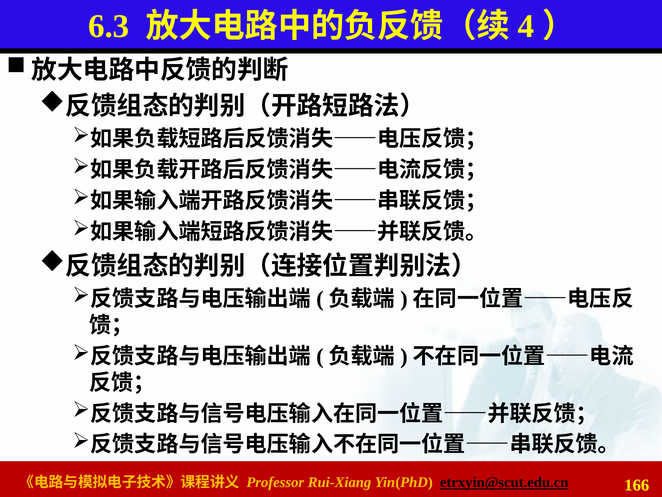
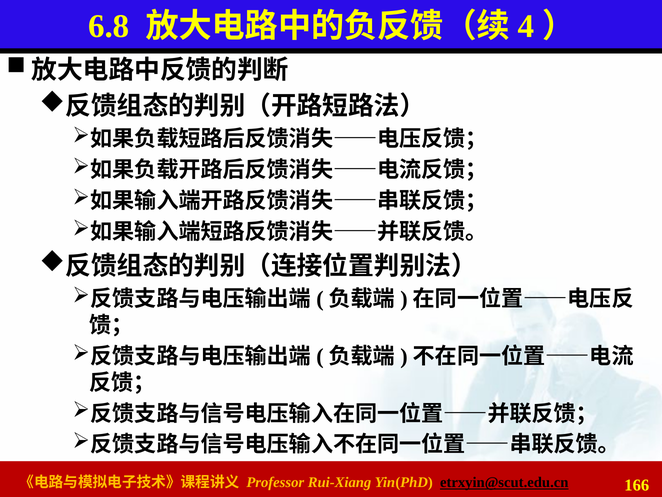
6.3: 6.3 -> 6.8 (109, 26)
